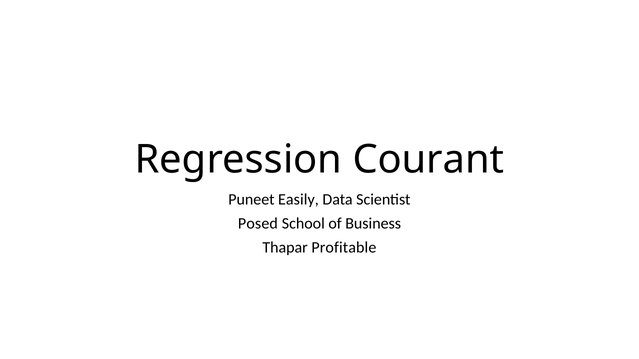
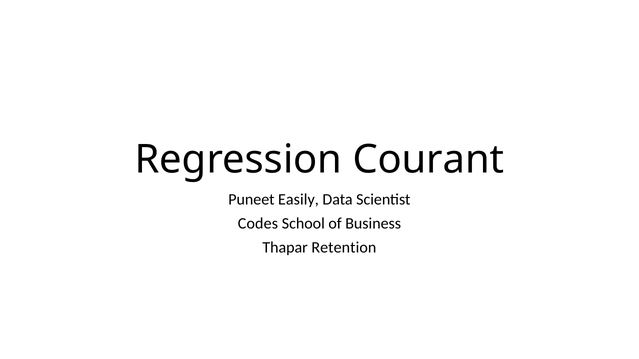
Posed: Posed -> Codes (258, 224)
Profitable: Profitable -> Retention (344, 248)
